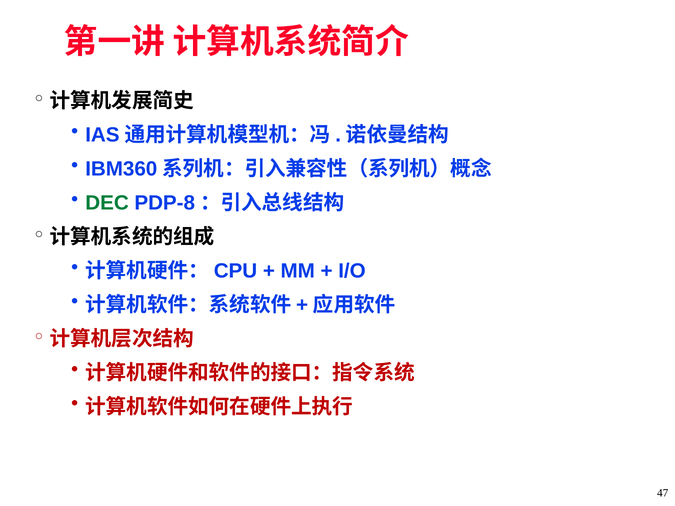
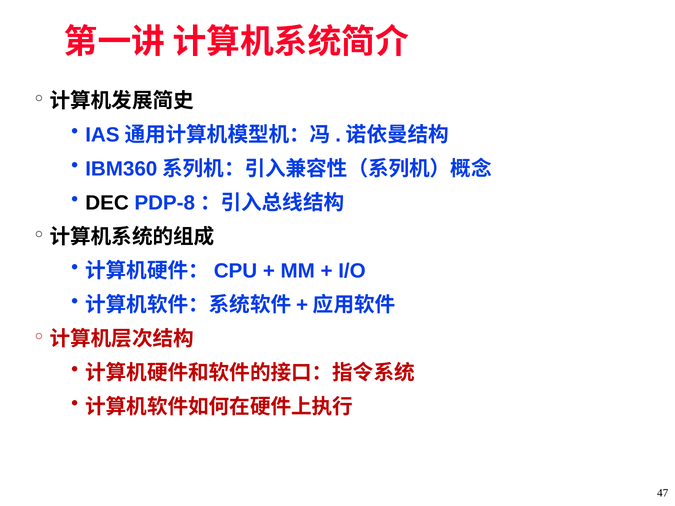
DEC colour: green -> black (107, 203)
